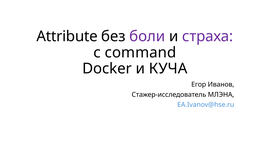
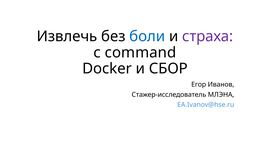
Attribute: Attribute -> Извлечь (67, 36)
боли colour: purple -> blue (147, 36)
КУЧА: КУЧА -> СБОР (168, 69)
